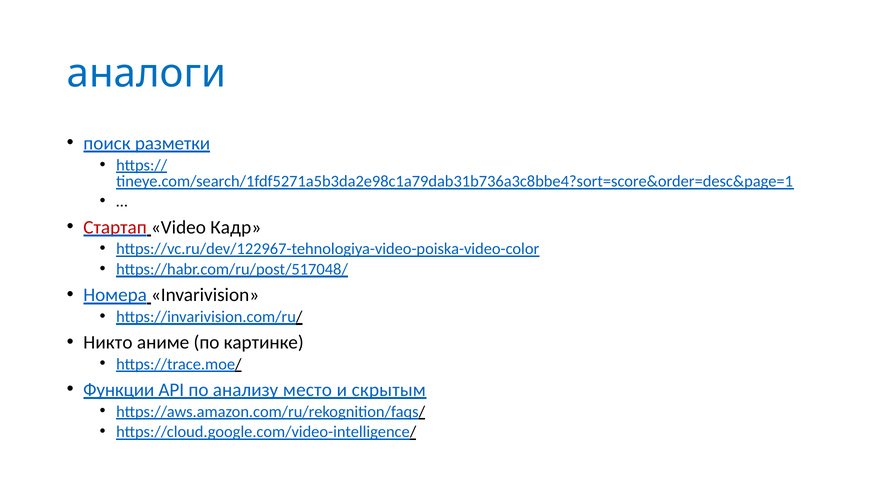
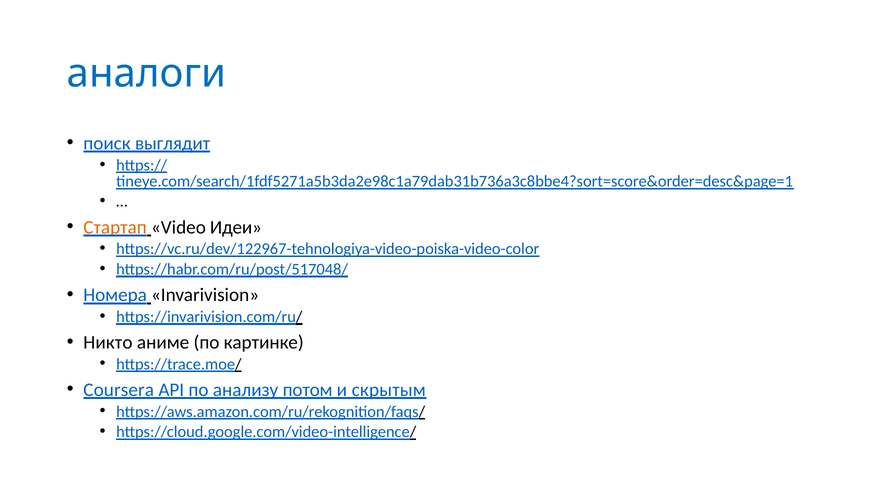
разметки: разметки -> выглядит (173, 143)
Стартап colour: red -> orange (115, 227)
Кадр: Кадр -> Идеи (236, 227)
Функции: Функции -> Coursera (119, 390)
место: место -> потом (308, 390)
